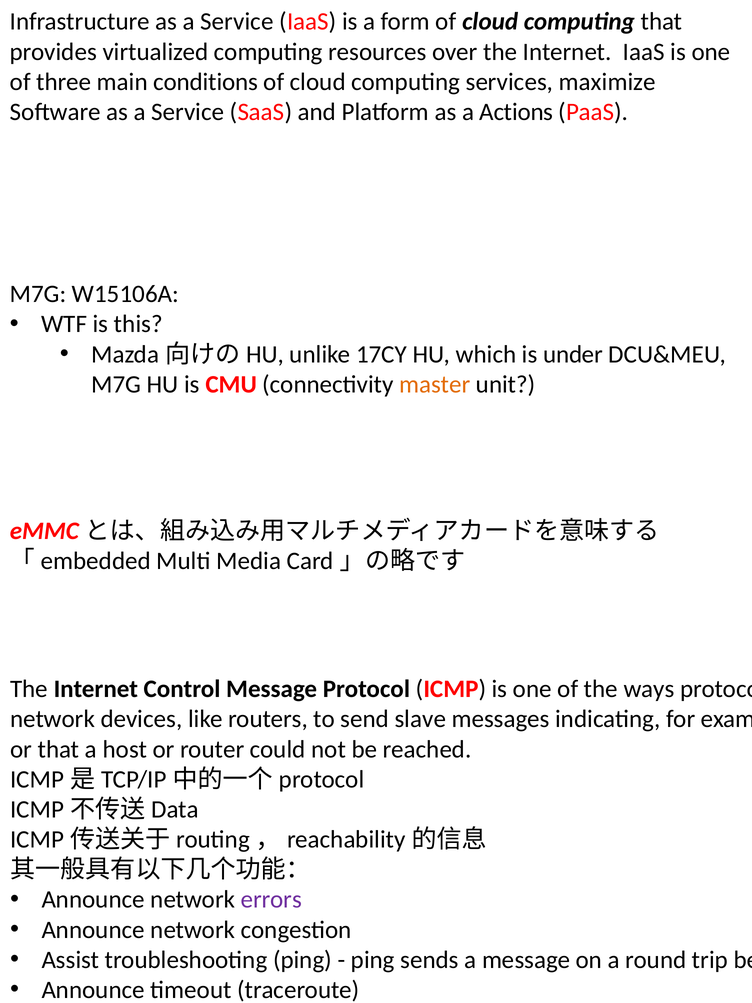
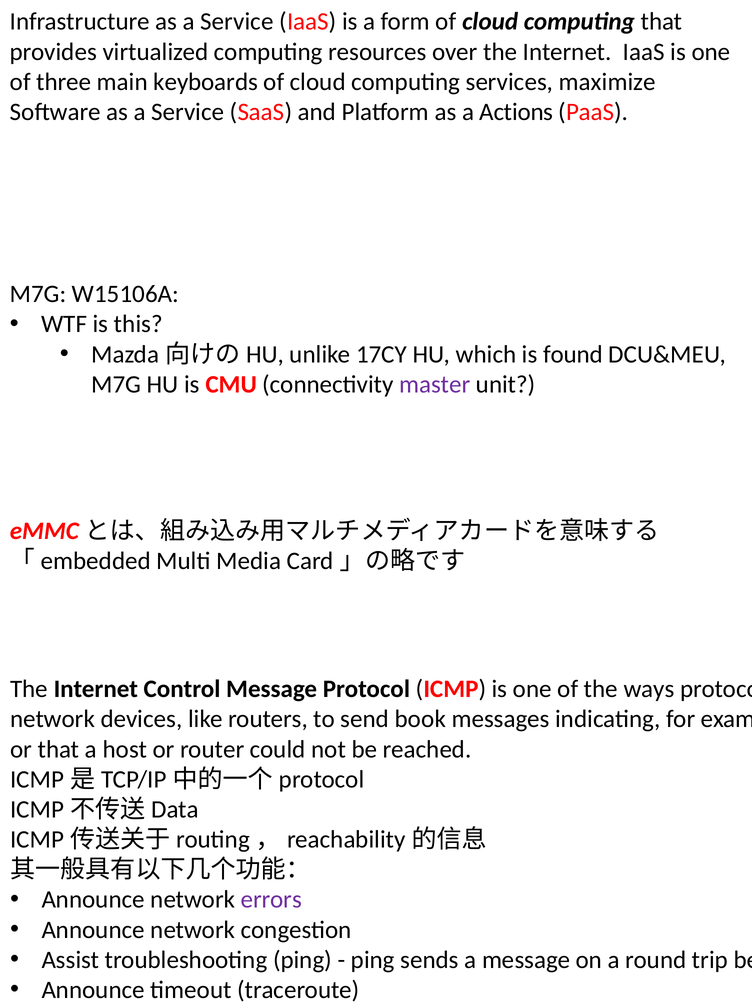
conditions: conditions -> keyboards (206, 82)
under: under -> found (573, 354)
master colour: orange -> purple (435, 384)
slave: slave -> book (420, 719)
